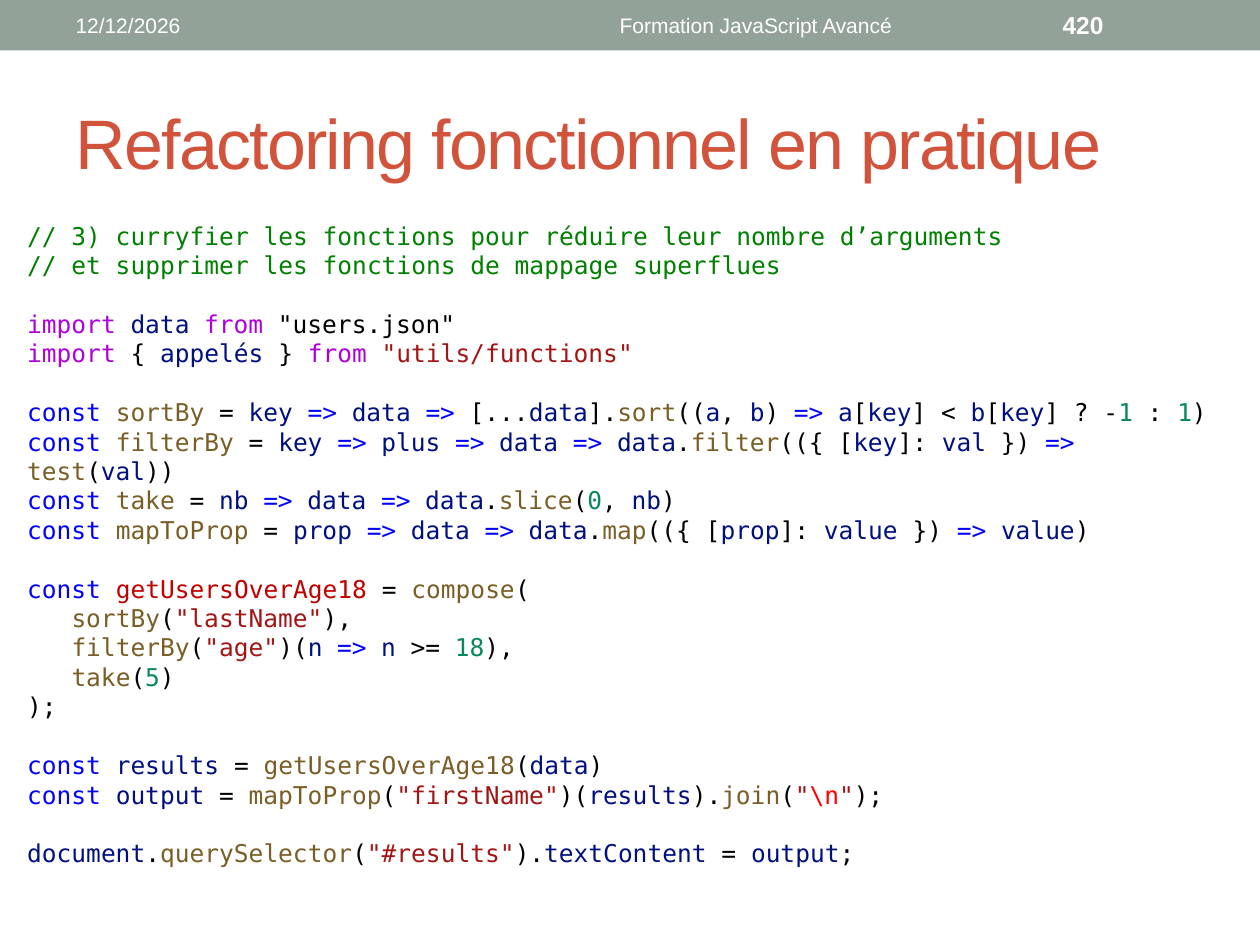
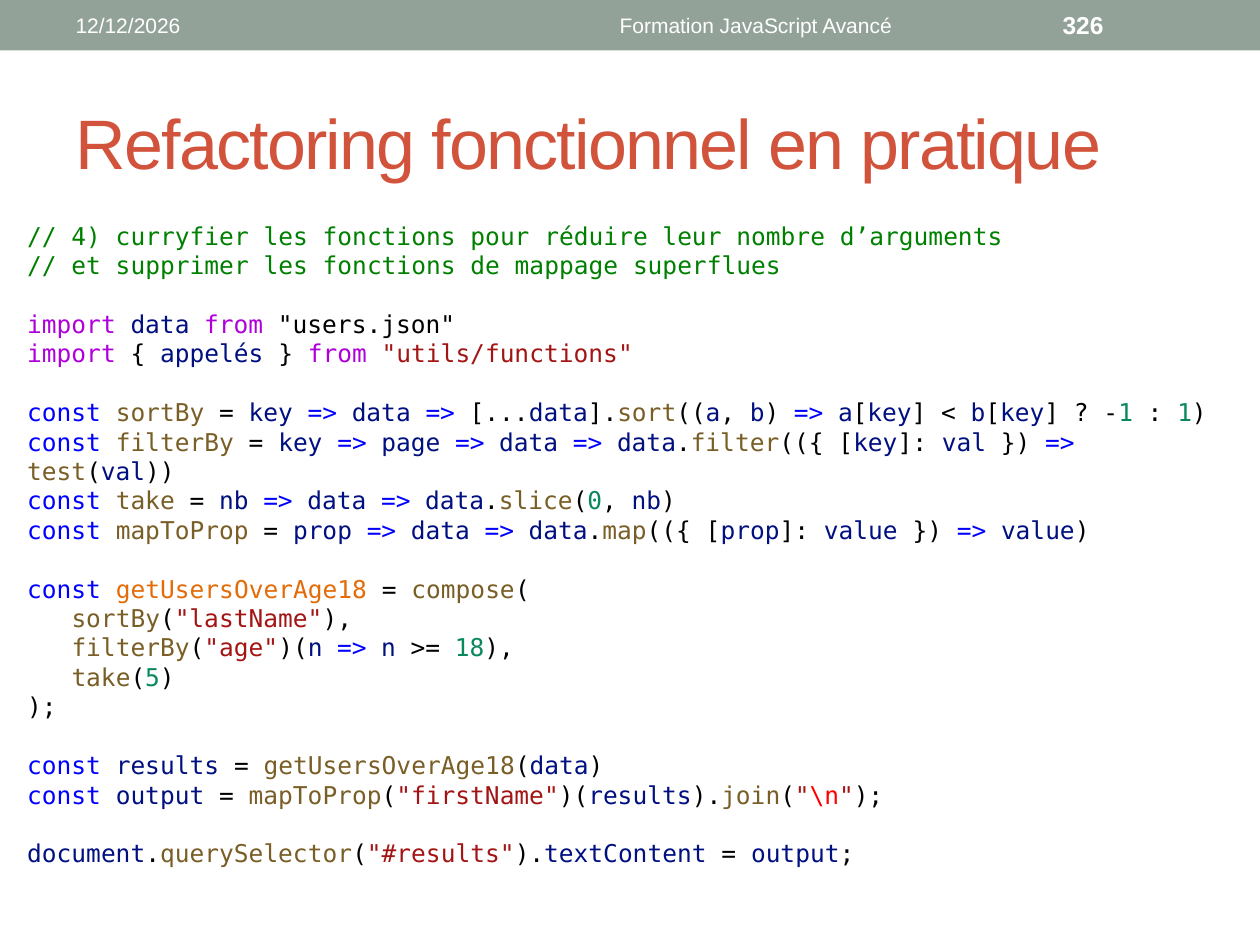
420: 420 -> 326 (1083, 27)
3: 3 -> 4 (86, 237)
plus: plus -> page (411, 443)
getUsersOverAge18 colour: red -> orange (241, 590)
